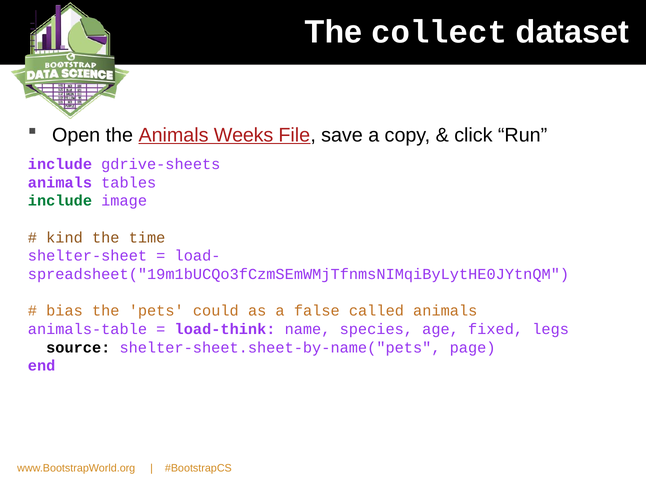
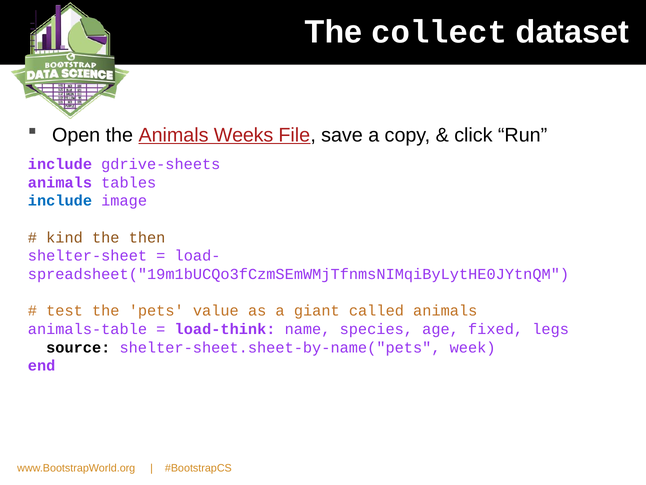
include colour: green -> blue (60, 201)
time: time -> then (147, 237)
bias: bias -> test (65, 311)
could: could -> value (216, 311)
false: false -> giant (317, 311)
page: page -> week (473, 347)
